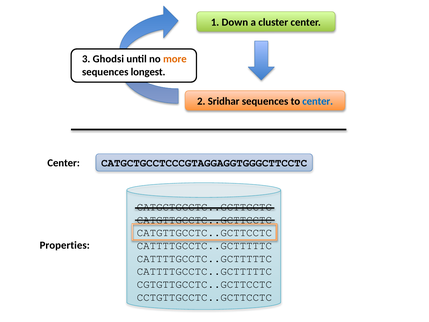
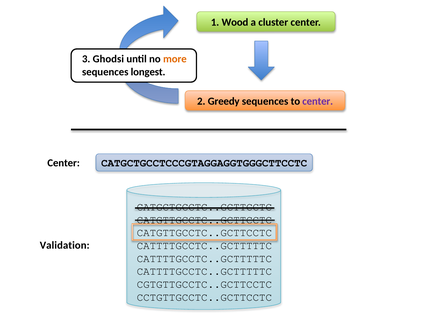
Down: Down -> Wood (235, 22)
Sridhar: Sridhar -> Greedy (224, 101)
center colour: blue -> purple (318, 101)
Properties: Properties -> Validation (65, 245)
